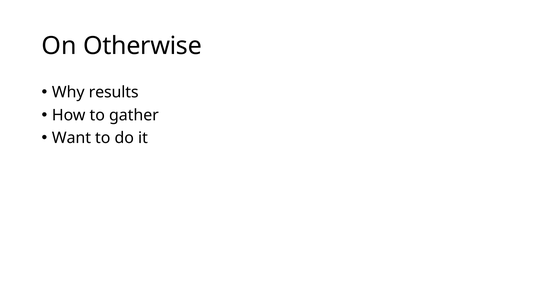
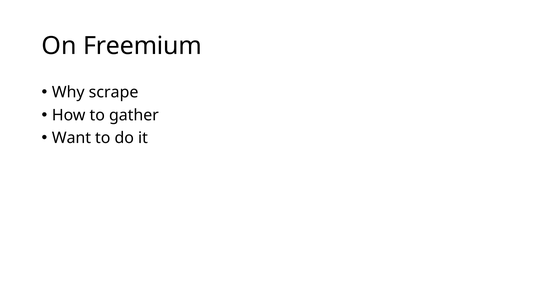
Otherwise: Otherwise -> Freemium (142, 46)
results: results -> scrape (114, 92)
